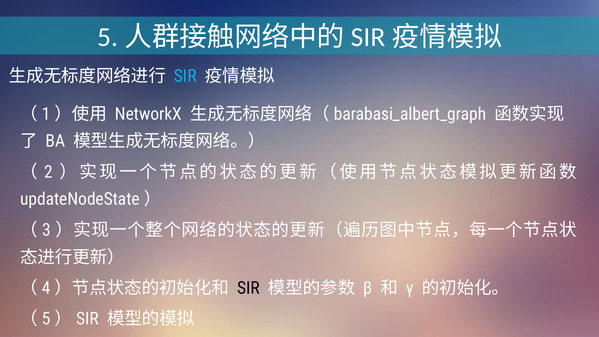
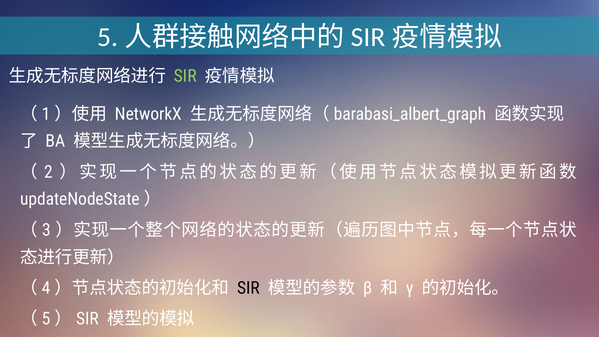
SIR colour: light blue -> light green (185, 76)
